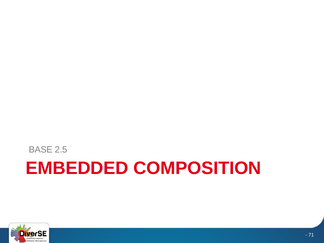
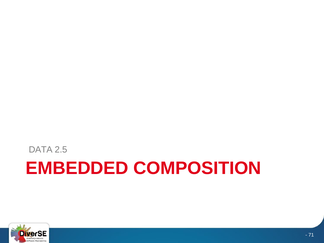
BASE: BASE -> DATA (41, 150)
